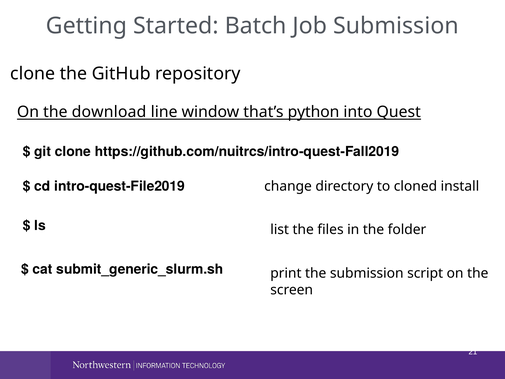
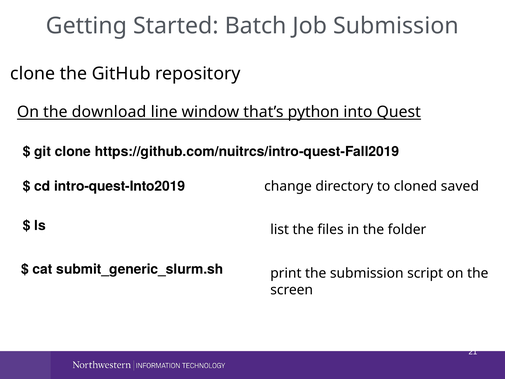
intro-quest-File2019: intro-quest-File2019 -> intro-quest-Into2019 (120, 186)
install: install -> saved (460, 186)
